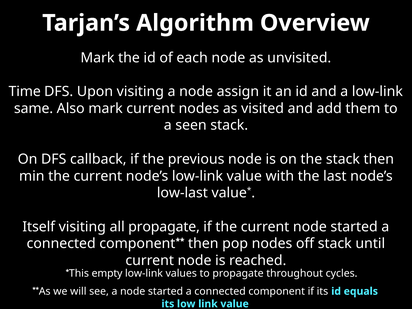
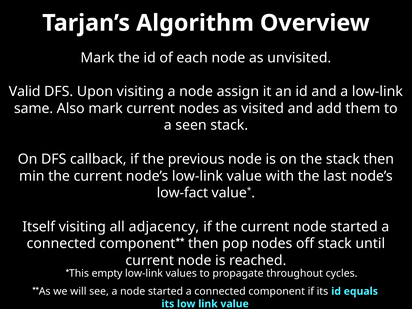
Time: Time -> Valid (25, 92)
low-last: low-last -> low-fact (182, 193)
all propagate: propagate -> adjacency (164, 227)
